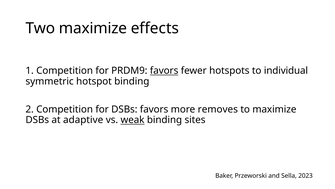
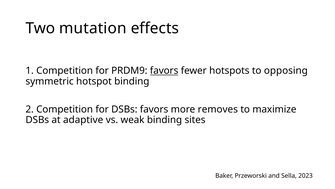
Two maximize: maximize -> mutation (93, 28)
individual: individual -> opposing (286, 71)
weak underline: present -> none (133, 120)
